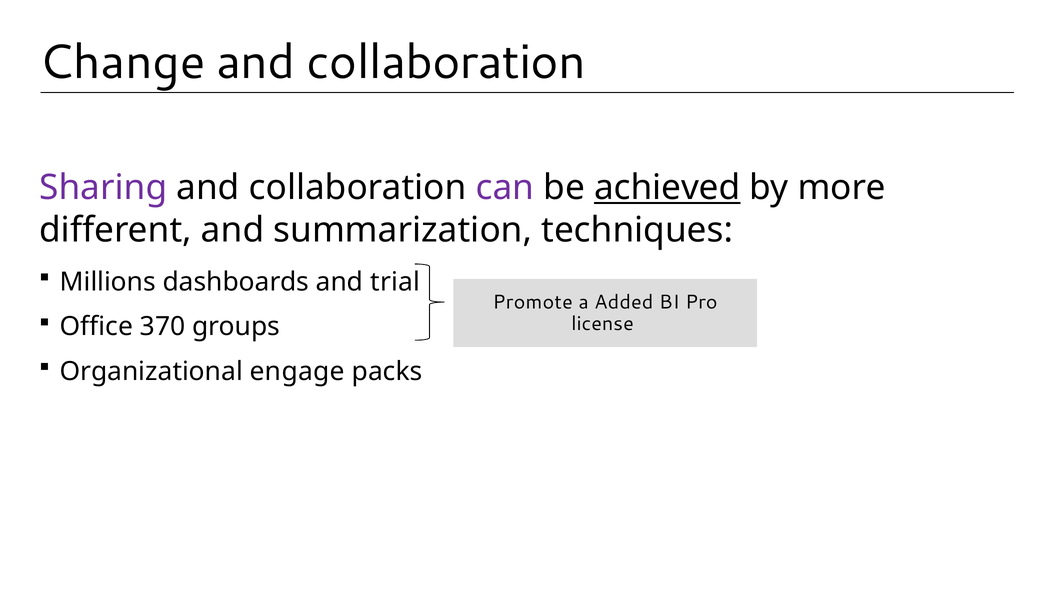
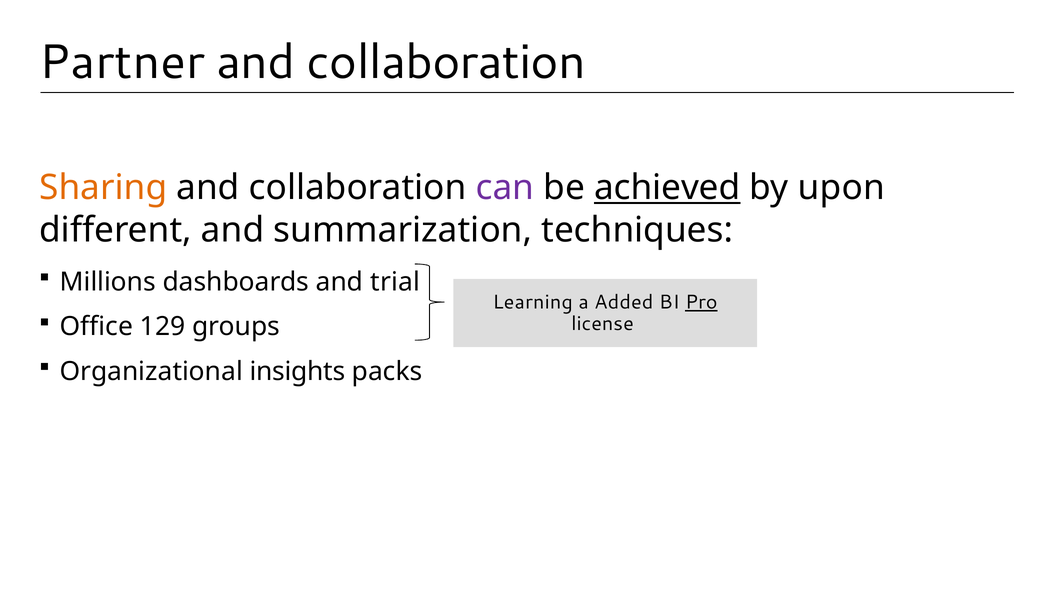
Change: Change -> Partner (122, 62)
Sharing colour: purple -> orange (103, 188)
more: more -> upon (841, 188)
Promote: Promote -> Learning (533, 303)
Pro underline: none -> present (701, 303)
370: 370 -> 129 (163, 327)
engage: engage -> insights (297, 372)
